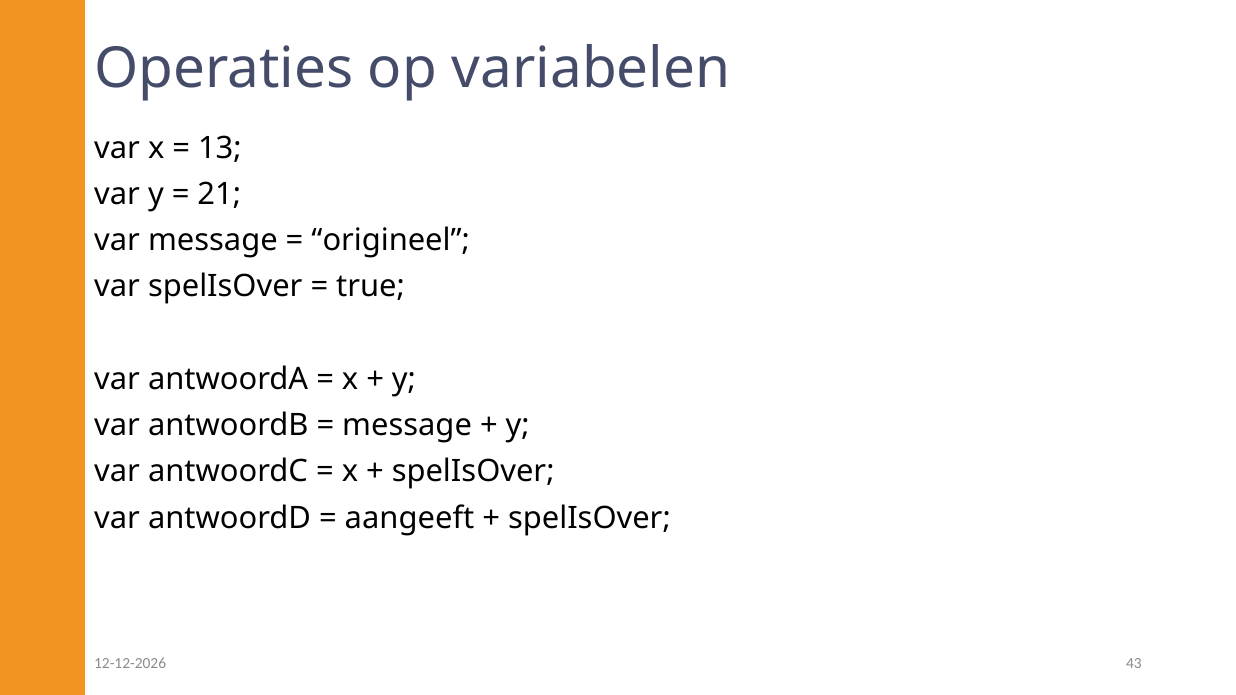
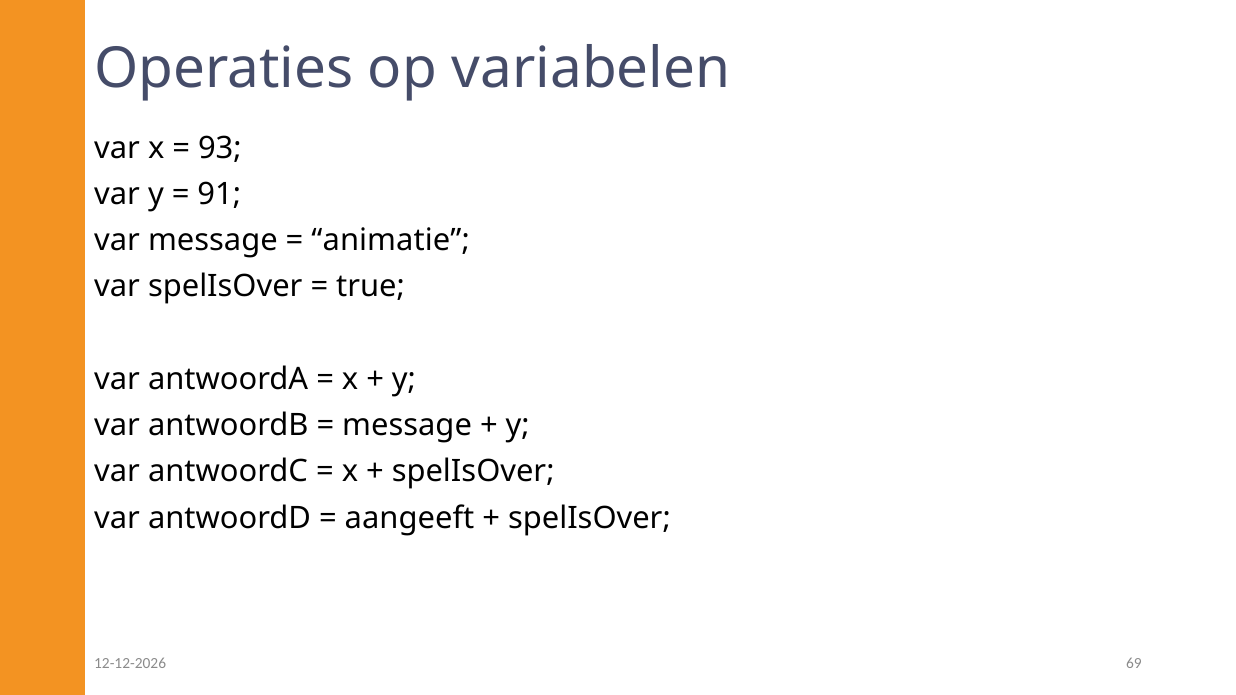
13: 13 -> 93 (220, 148)
21: 21 -> 91 (219, 194)
origineel: origineel -> animatie (391, 241)
43: 43 -> 69 (1134, 664)
